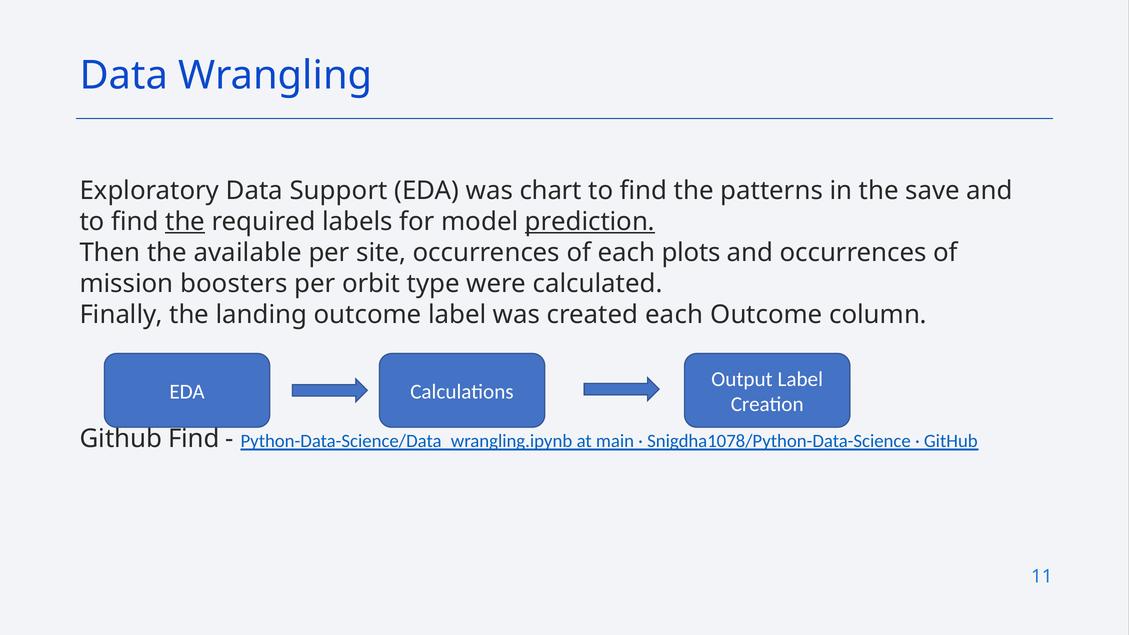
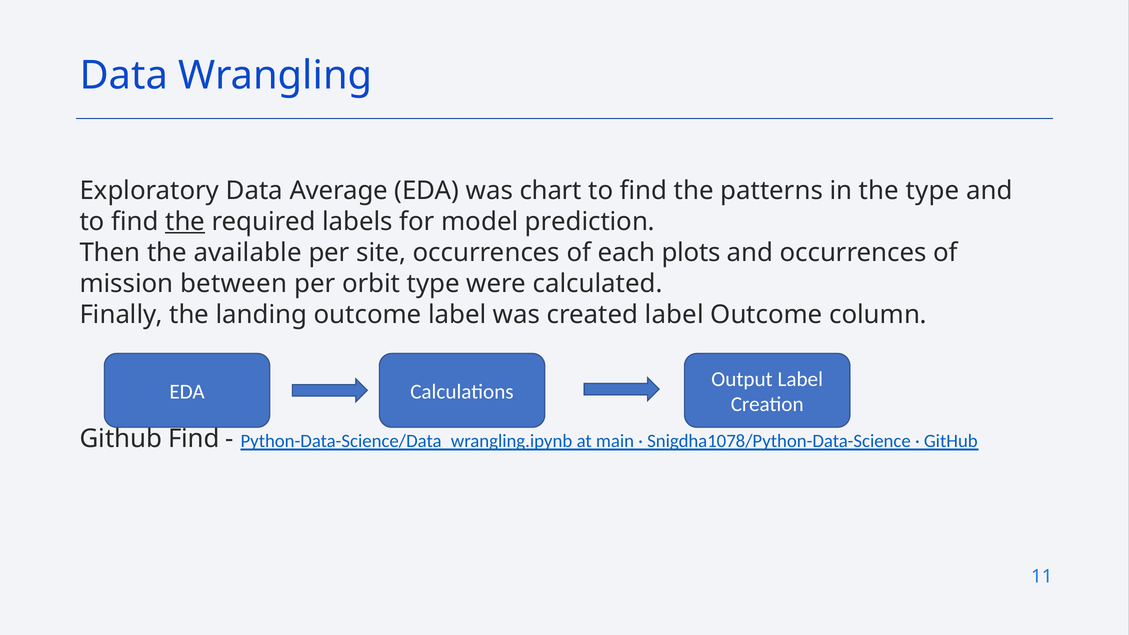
Support: Support -> Average (339, 191)
the save: save -> type (932, 191)
prediction underline: present -> none (590, 222)
boosters: boosters -> between (234, 284)
created each: each -> label (674, 315)
